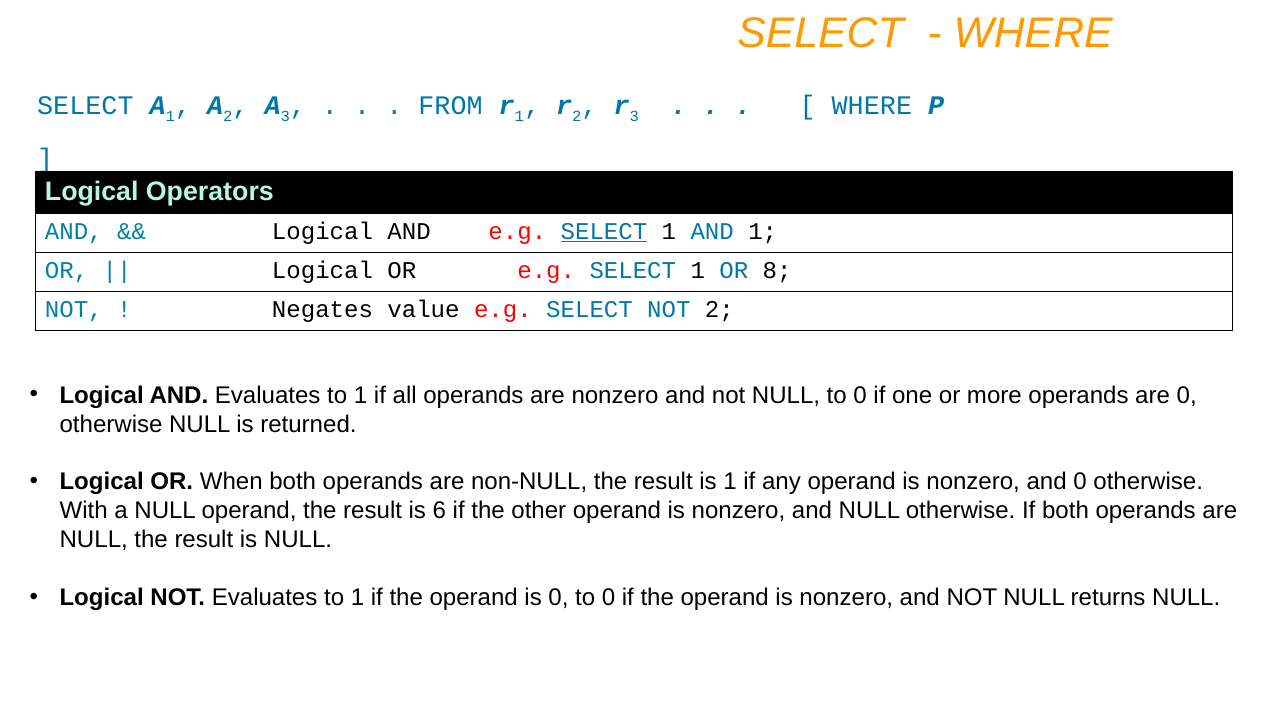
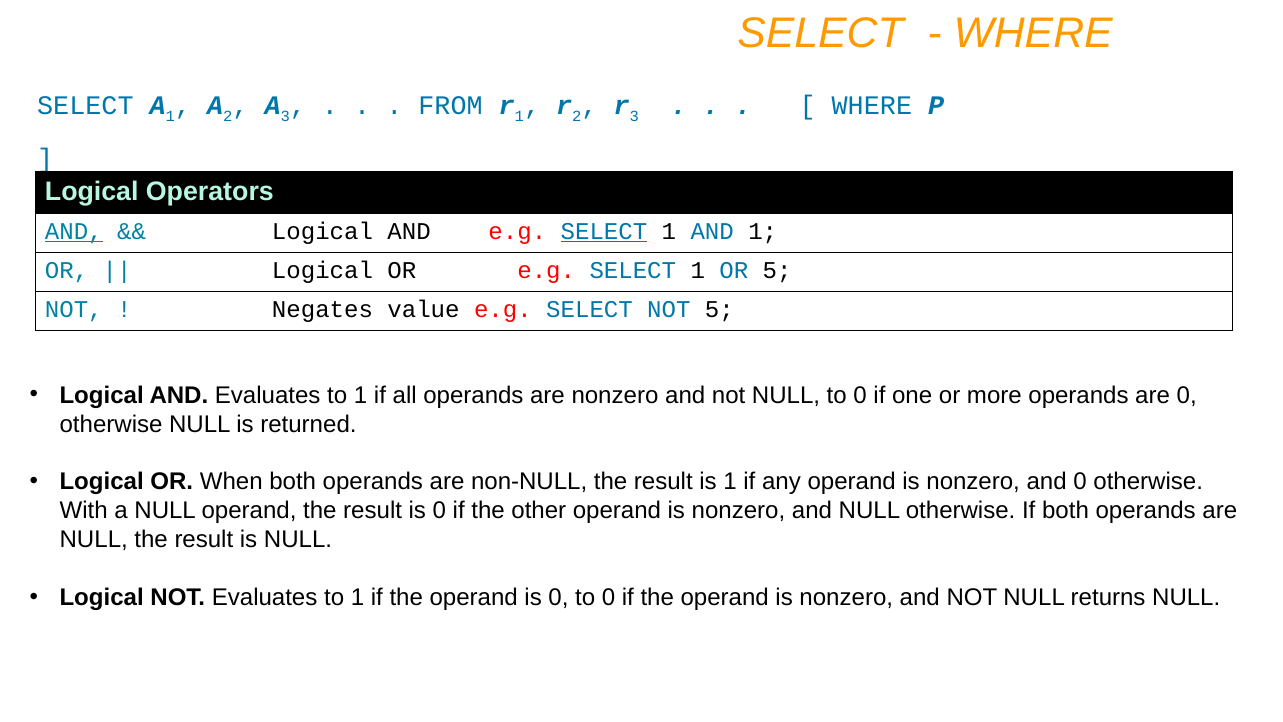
AND underline: none -> present (74, 231)
OR 8: 8 -> 5 (777, 270)
NOT 2: 2 -> 5 (719, 309)
result is 6: 6 -> 0 (439, 511)
